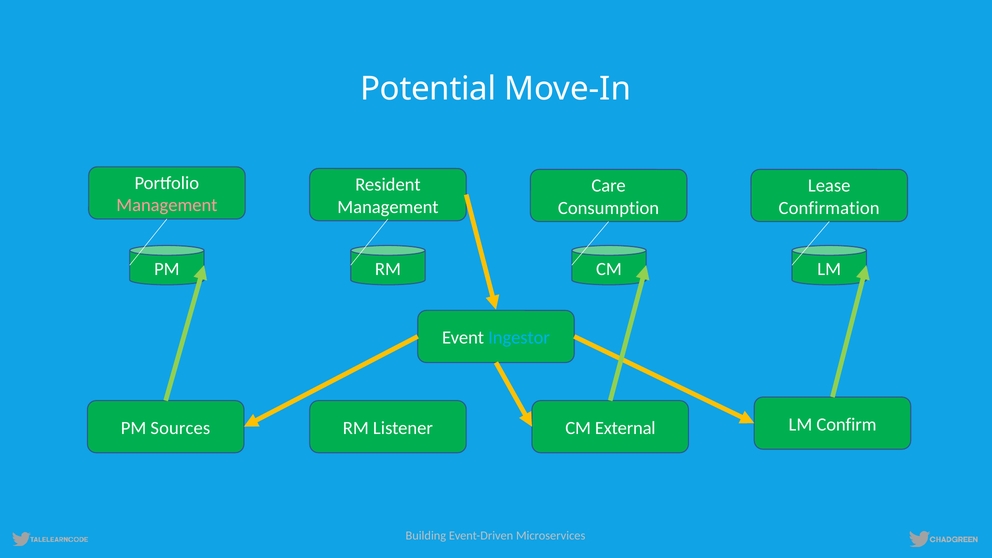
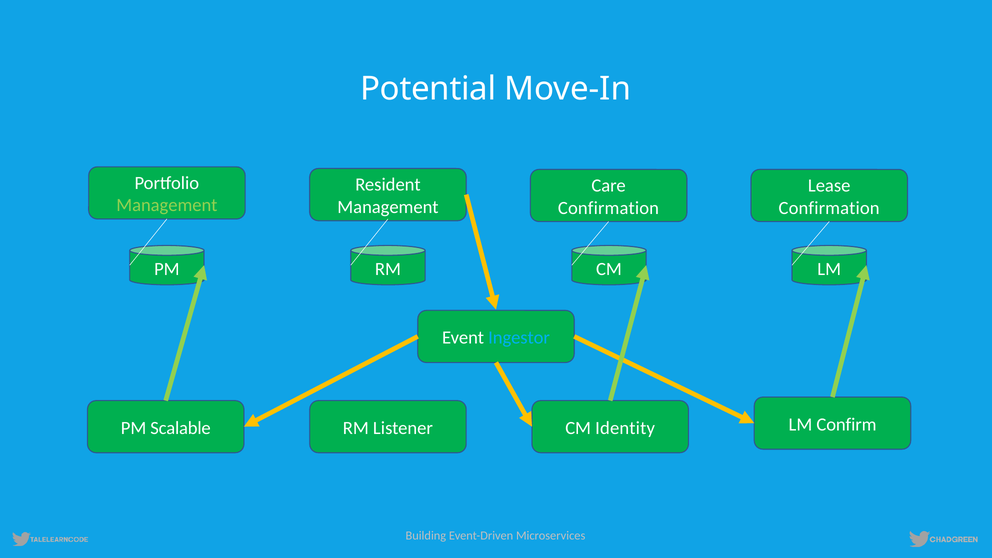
Management colour: pink -> light green (167, 205)
Consumption: Consumption -> Confirmation (608, 208)
Sources: Sources -> Scalable (181, 428)
External: External -> Identity (625, 428)
